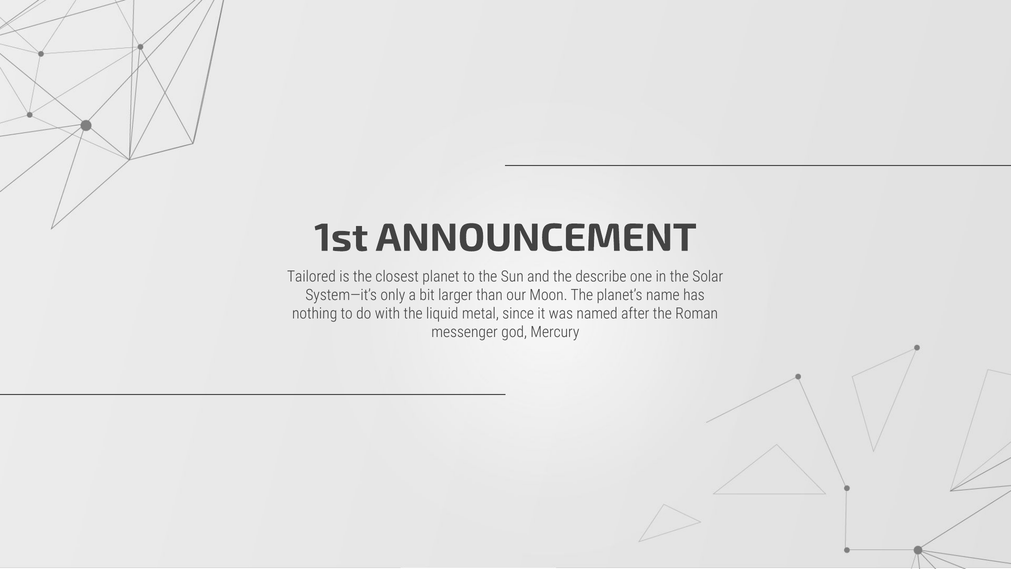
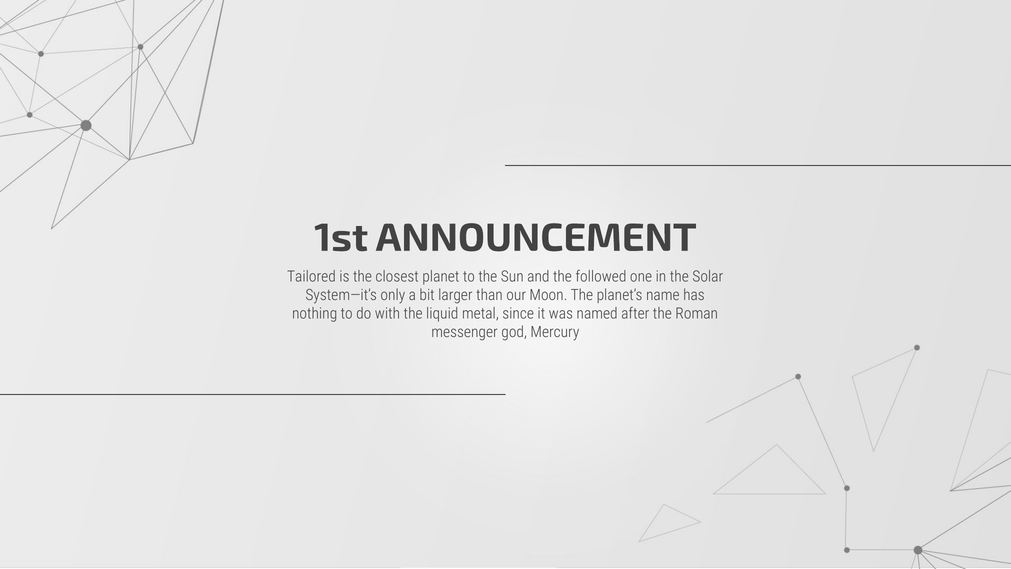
describe: describe -> followed (601, 276)
